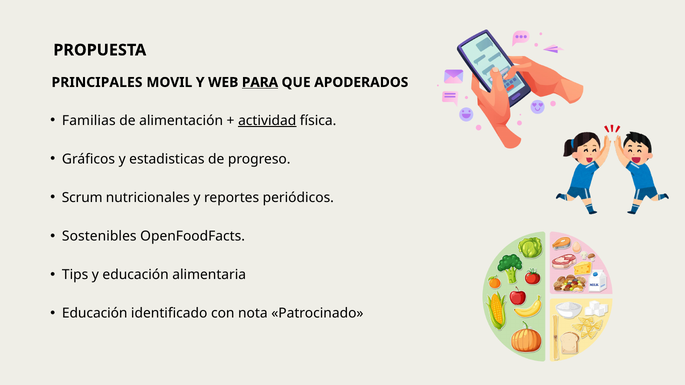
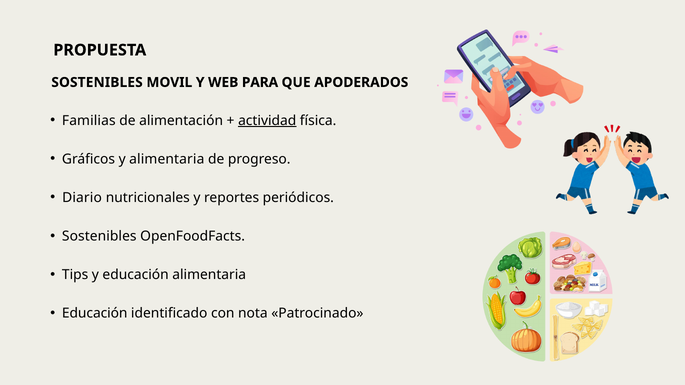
PRINCIPALES: PRINCIPALES -> SOSTENIBLES (97, 82)
PARA underline: present -> none (260, 82)
y estadisticas: estadisticas -> alimentaria (167, 159)
Scrum: Scrum -> Diario (82, 198)
